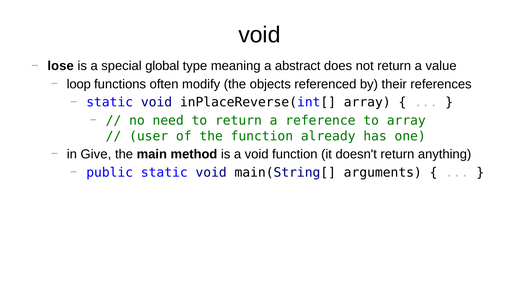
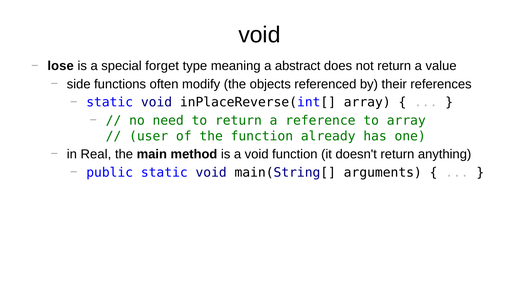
global: global -> forget (162, 66)
loop: loop -> side (79, 84)
Give: Give -> Real (96, 154)
